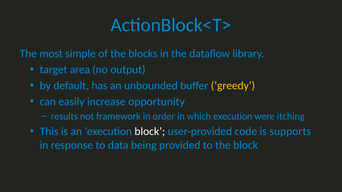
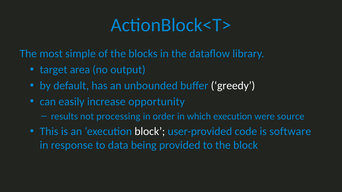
greedy colour: yellow -> white (233, 86)
framework: framework -> processing (118, 116)
itching: itching -> source (291, 116)
supports: supports -> software (290, 132)
